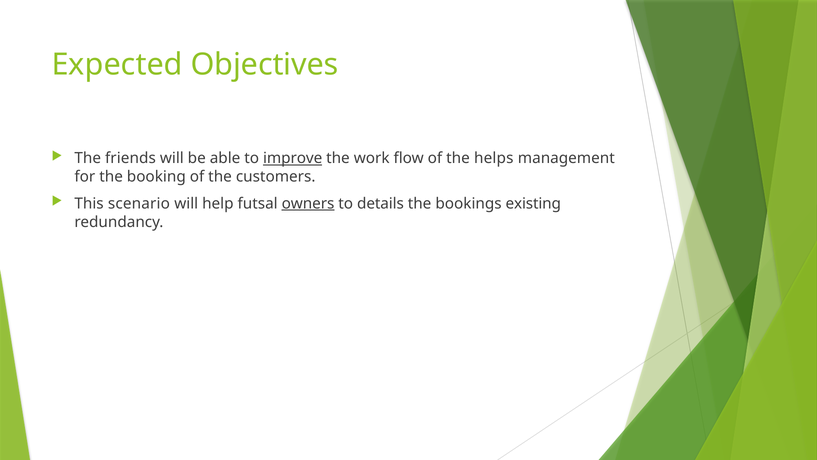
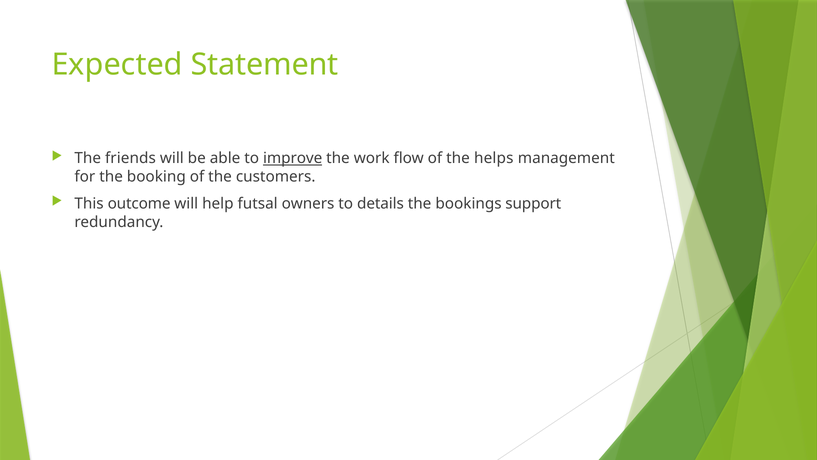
Objectives: Objectives -> Statement (265, 64)
scenario: scenario -> outcome (139, 203)
owners underline: present -> none (308, 203)
existing: existing -> support (533, 203)
